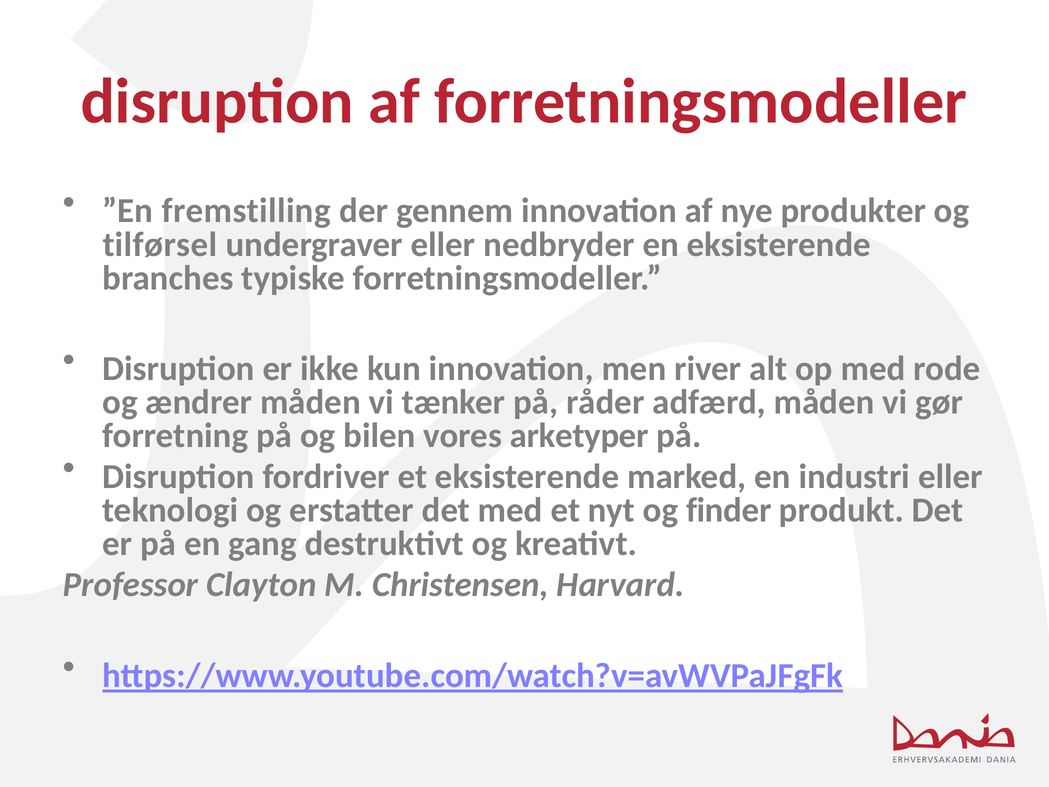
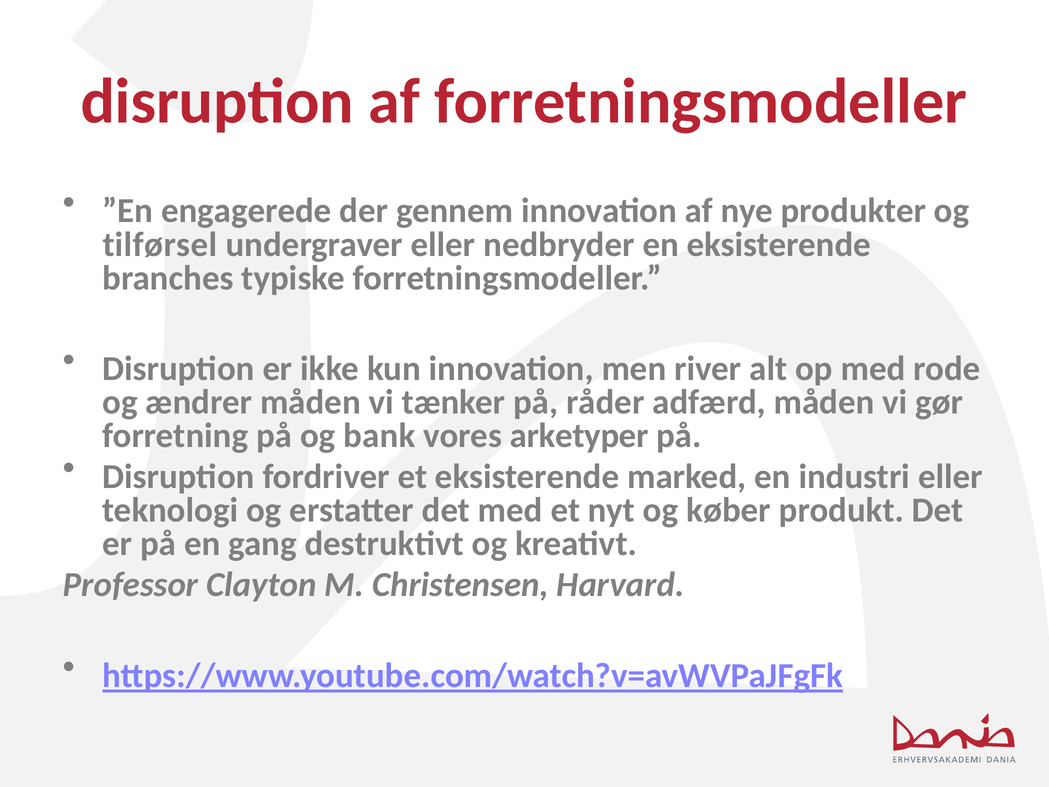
fremstilling: fremstilling -> engagerede (246, 211)
bilen: bilen -> bank (379, 436)
finder: finder -> køber (729, 510)
